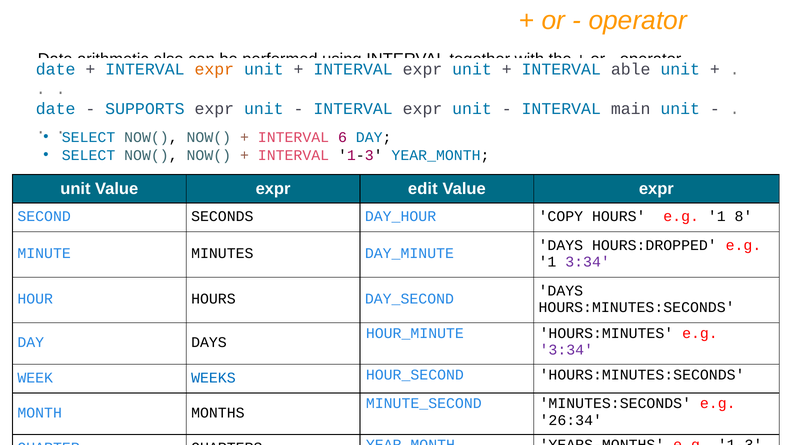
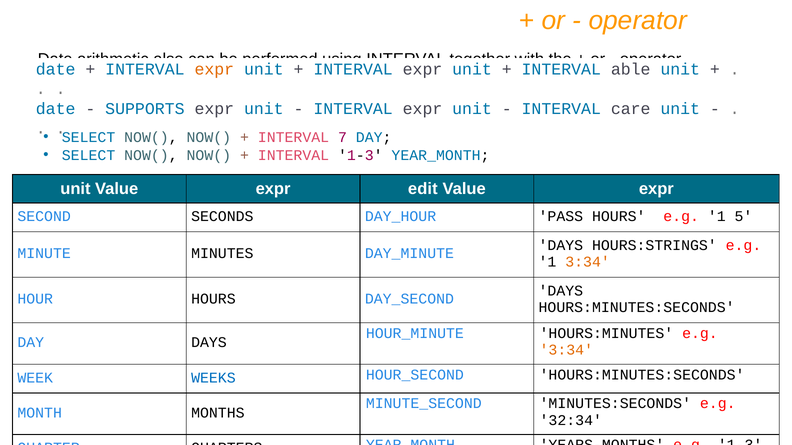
main: main -> care (631, 109)
6: 6 -> 7 (342, 137)
COPY: COPY -> PASS (561, 217)
8: 8 -> 5 (743, 217)
HOURS:DROPPED: HOURS:DROPPED -> HOURS:STRINGS (654, 245)
3:34 colour: purple -> orange (588, 262)
3:34 colour: purple -> orange (566, 350)
26:34: 26:34 -> 32:34 (571, 421)
